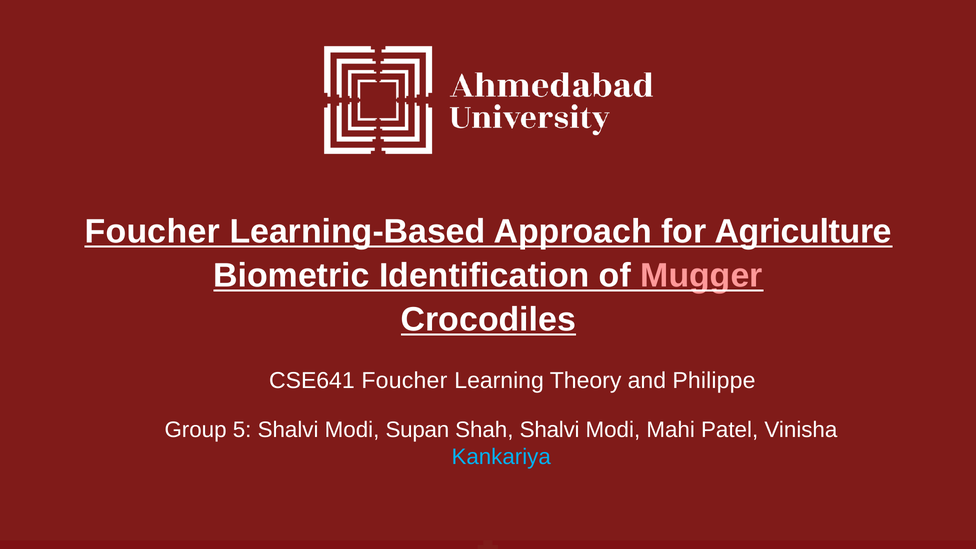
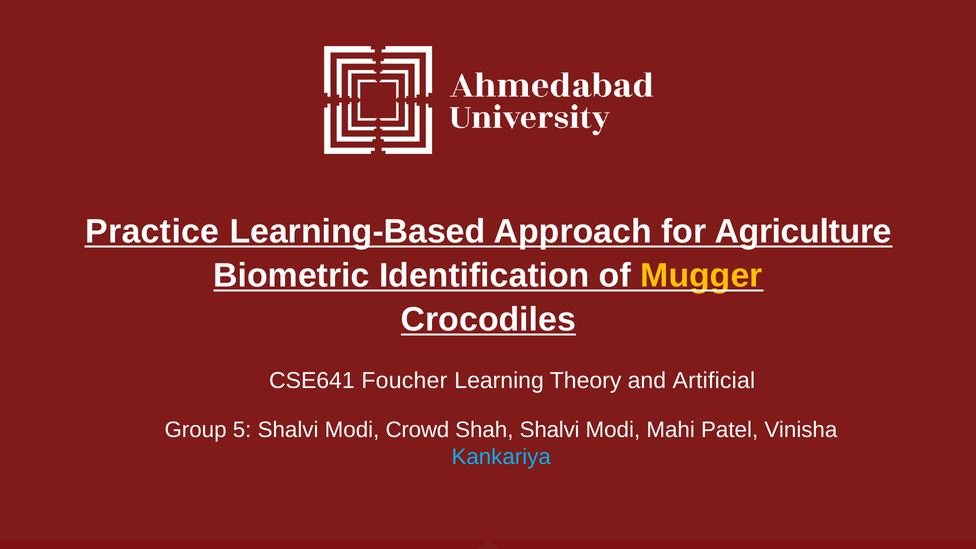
Foucher: Foucher -> Practice (152, 232)
Mugger colour: pink -> yellow (702, 276)
Philippe: Philippe -> Artificial (714, 381)
Supan: Supan -> Crowd (417, 430)
